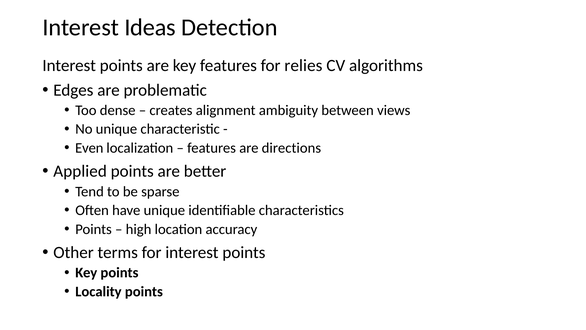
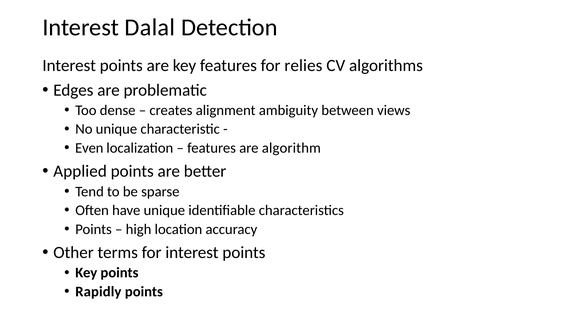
Ideas: Ideas -> Dalal (150, 28)
directions: directions -> algorithm (291, 148)
Locality: Locality -> Rapidly (98, 291)
